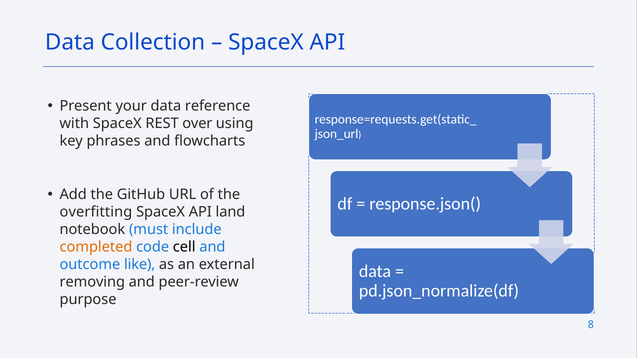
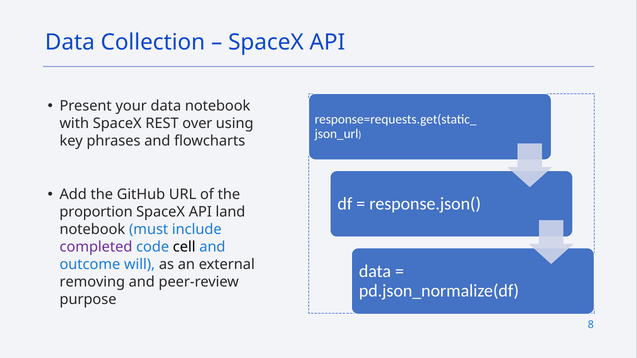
data reference: reference -> notebook (218, 106)
overfitting: overfitting -> proportion (96, 212)
completed colour: orange -> purple (96, 247)
like: like -> will (140, 265)
